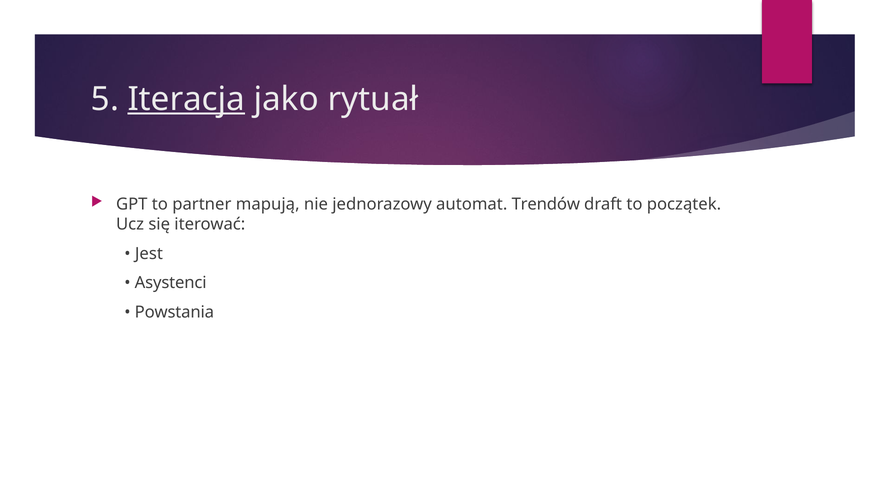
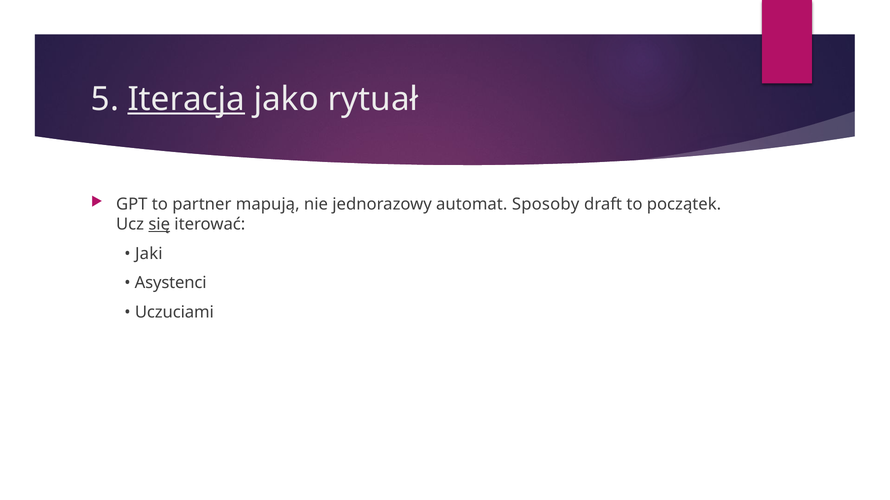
Trendów: Trendów -> Sposoby (546, 205)
się underline: none -> present (159, 225)
Jest: Jest -> Jaki (149, 254)
Powstania: Powstania -> Uczuciami (174, 312)
